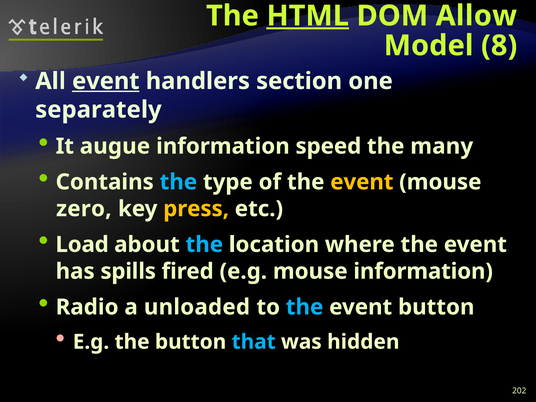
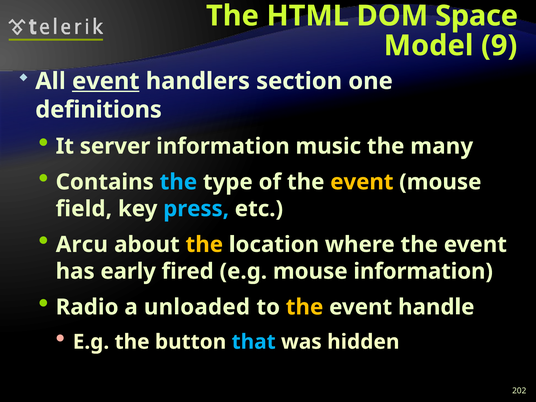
HTML underline: present -> none (308, 16)
Allow: Allow -> Space (477, 16)
8: 8 -> 9 (499, 46)
separately: separately -> definitions (99, 110)
augue: augue -> server (115, 146)
speed: speed -> music (328, 146)
zero: zero -> field (84, 209)
press colour: yellow -> light blue (196, 209)
Load: Load -> Arcu (82, 245)
the colour: light blue -> yellow (204, 245)
spills: spills -> early (128, 271)
the colour: light blue -> yellow (305, 307)
event button: button -> handle (436, 307)
